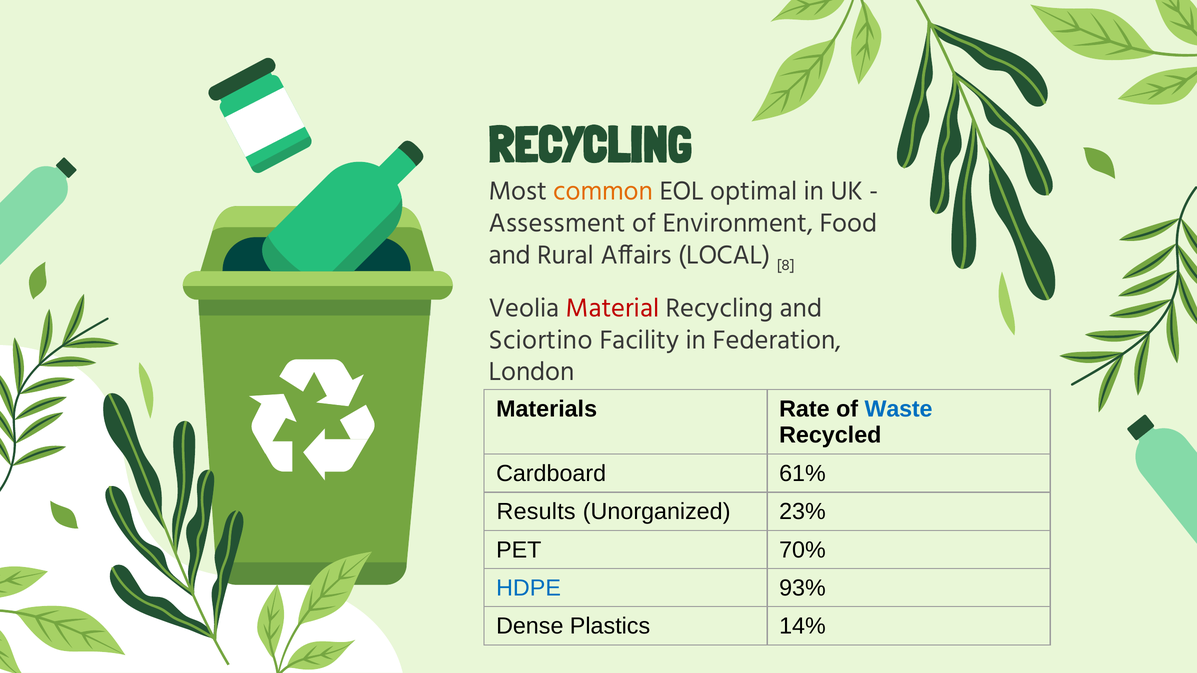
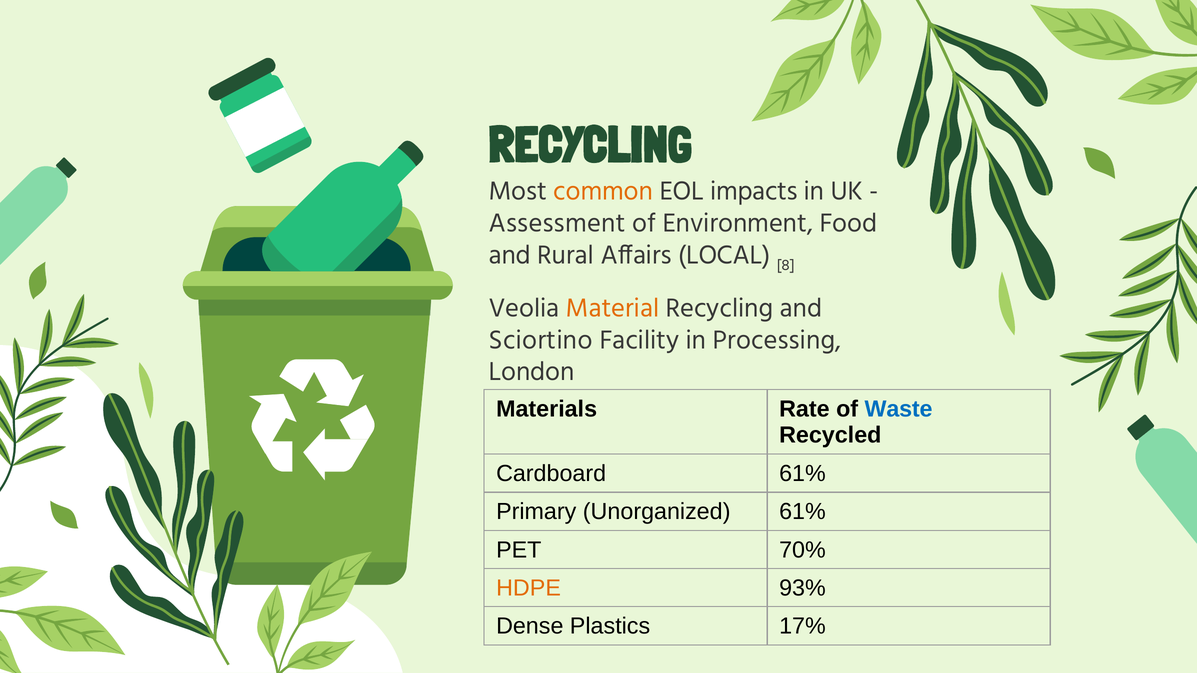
optimal: optimal -> impacts (754, 191)
Material colour: red -> orange (613, 308)
Federation: Federation -> Processing (777, 340)
Results: Results -> Primary (536, 512)
Unorganized 23%: 23% -> 61% (802, 512)
HDPE colour: blue -> orange (529, 588)
14%: 14% -> 17% (802, 626)
